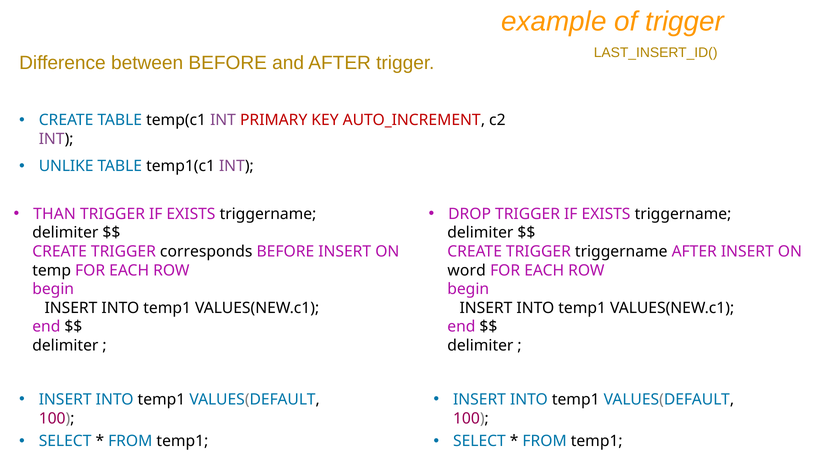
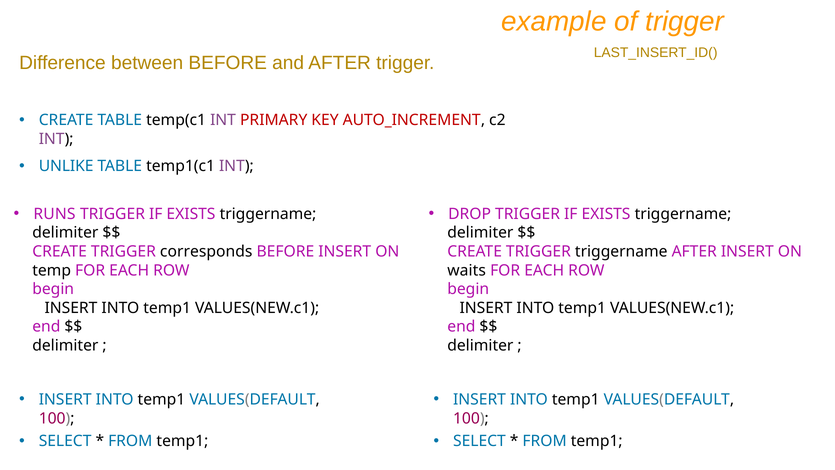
THAN: THAN -> RUNS (55, 214)
word: word -> waits (467, 270)
